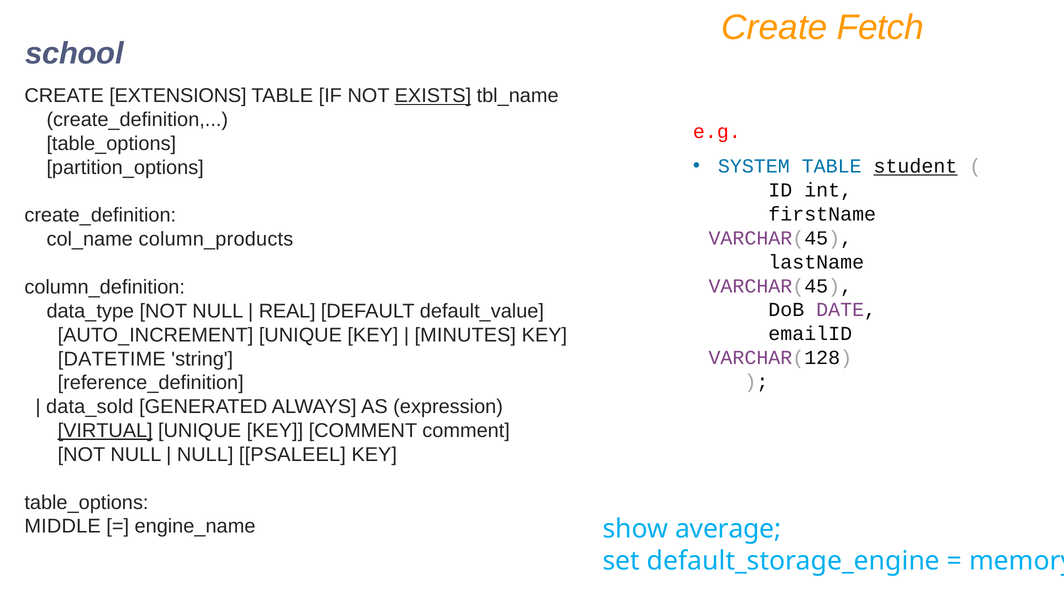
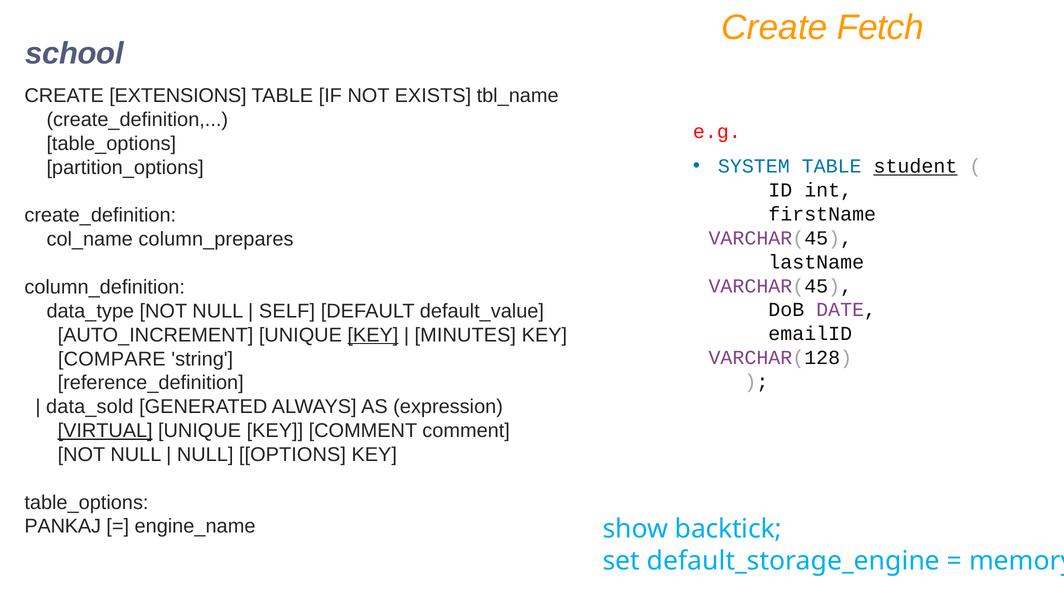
EXISTS underline: present -> none (433, 96)
column_products: column_products -> column_prepares (216, 240)
REAL: REAL -> SELF (287, 311)
KEY underline: none -> present (373, 335)
DATETIME: DATETIME -> COMPARE (112, 359)
PSALEEL: PSALEEL -> OPTIONS (292, 455)
MIDDLE: MIDDLE -> PANKAJ (63, 527)
average: average -> backtick (728, 529)
